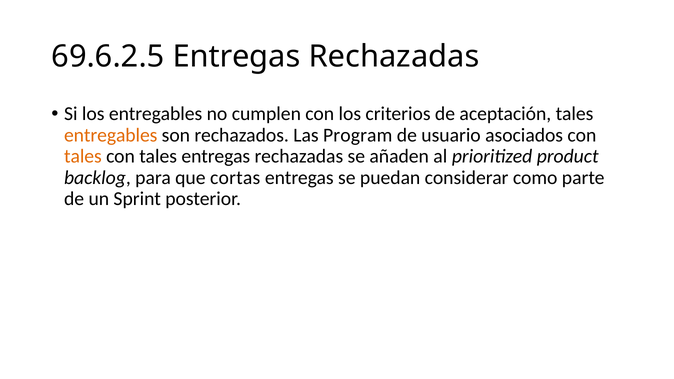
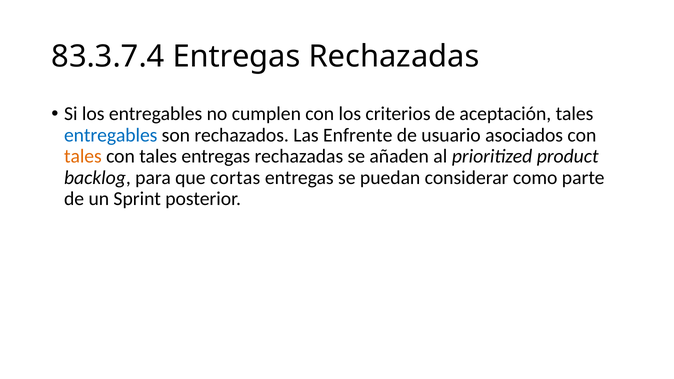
69.6.2.5: 69.6.2.5 -> 83.3.7.4 (108, 57)
entregables colour: orange -> blue (111, 135)
Program: Program -> Enfrente (358, 135)
